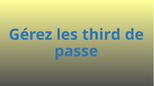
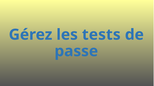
third: third -> tests (101, 35)
